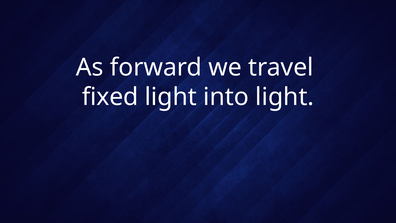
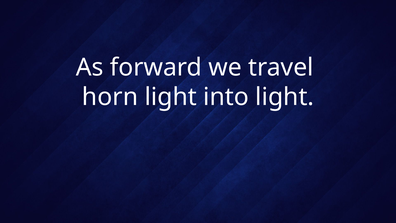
fixed: fixed -> horn (110, 97)
